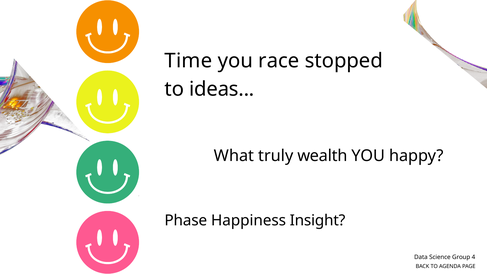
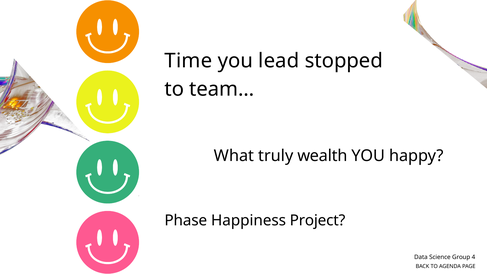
race: race -> lead (279, 61)
ideas: ideas -> team (222, 89)
Insight: Insight -> Project (317, 221)
